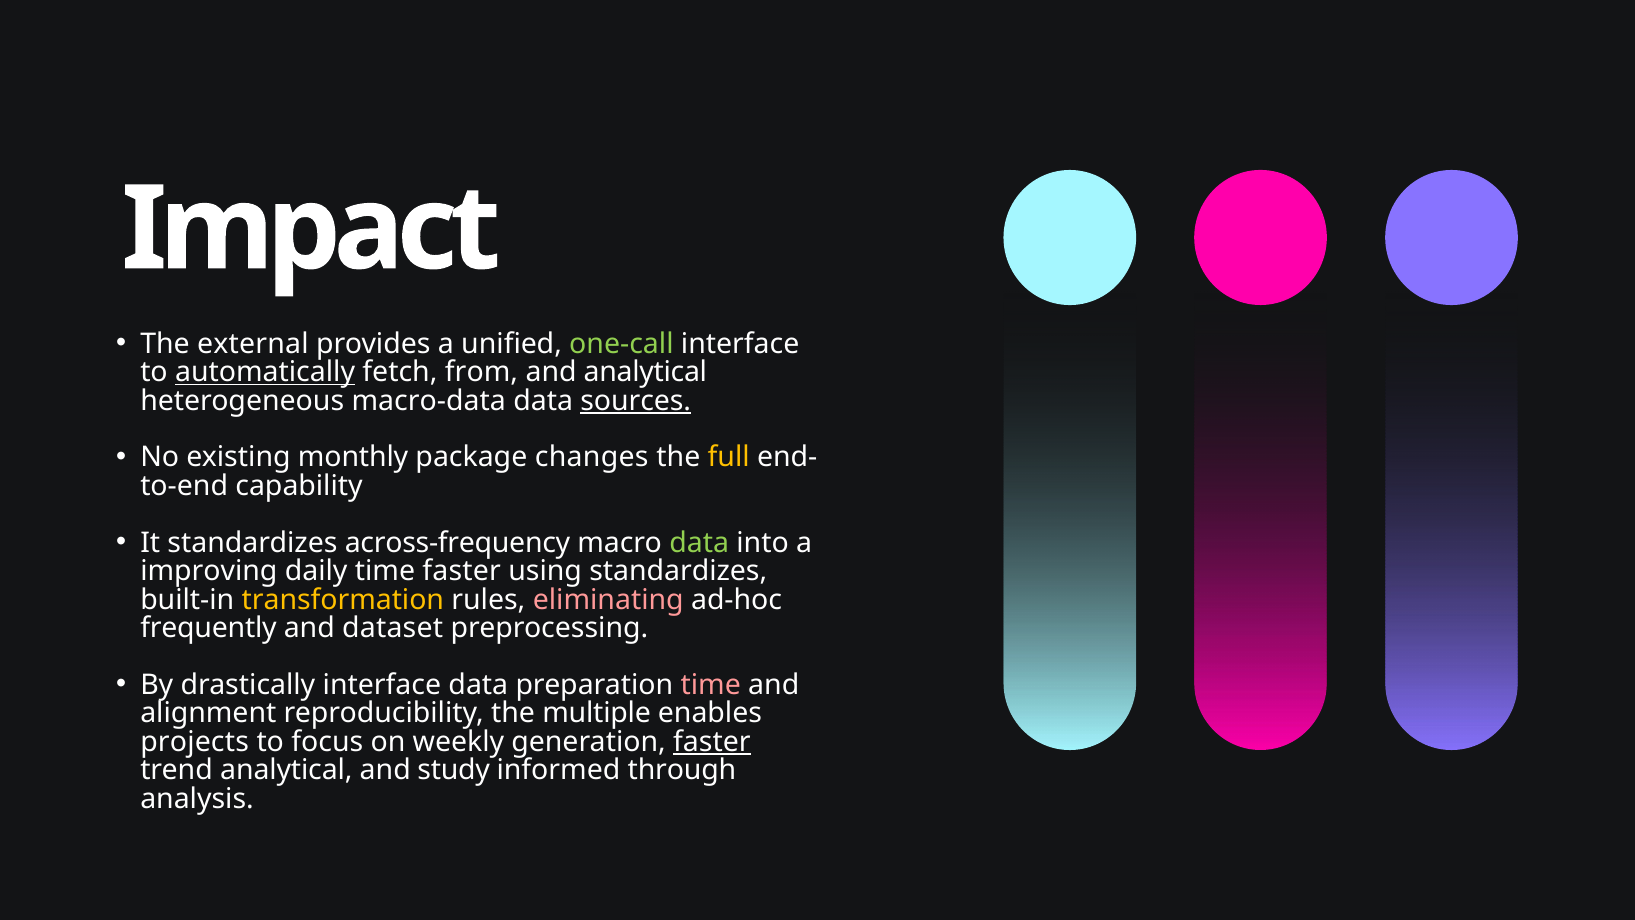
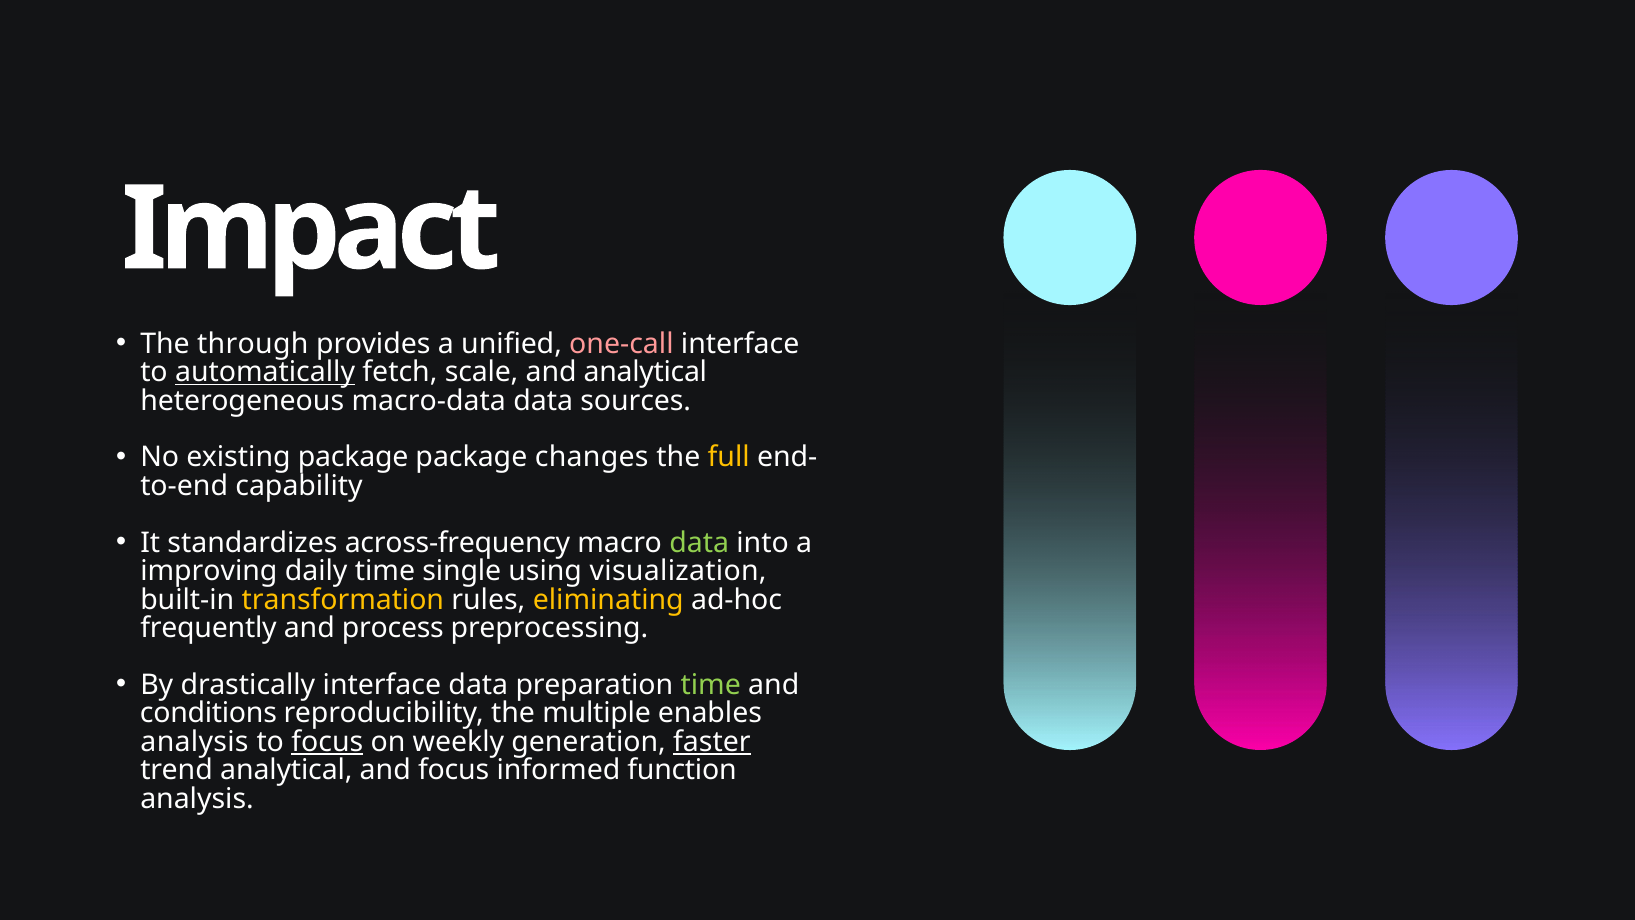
external: external -> through (253, 344)
one-call colour: light green -> pink (621, 344)
from: from -> scale (482, 372)
sources underline: present -> none (636, 400)
existing monthly: monthly -> package (353, 457)
time faster: faster -> single (462, 571)
using standardizes: standardizes -> visualization (678, 571)
eliminating colour: pink -> yellow (608, 599)
dataset: dataset -> process (393, 628)
time colour: pink -> light green (711, 685)
alignment: alignment -> conditions (208, 713)
projects: projects -> analysis (195, 742)
focus underline: none -> present (327, 742)
and study: study -> focus (454, 770)
through: through -> function (682, 770)
